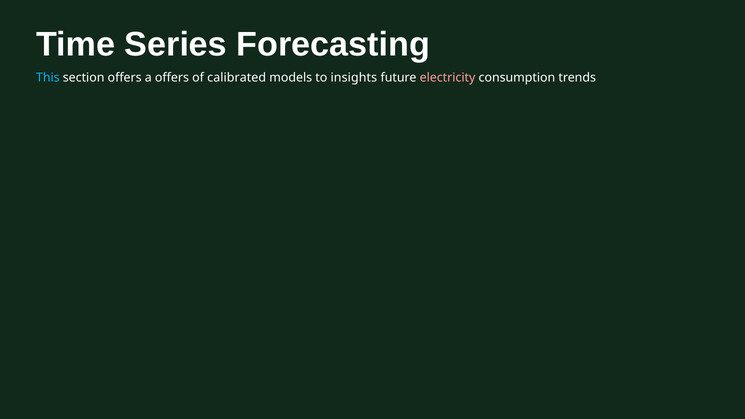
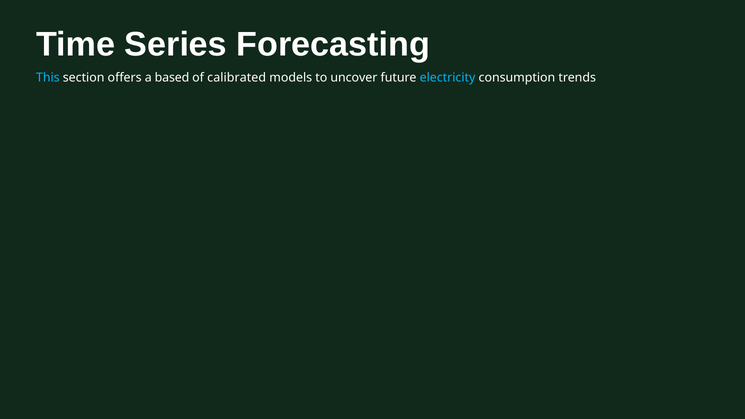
a offers: offers -> based (172, 77)
insights: insights -> uncover (354, 77)
electricity colour: pink -> light blue (448, 77)
